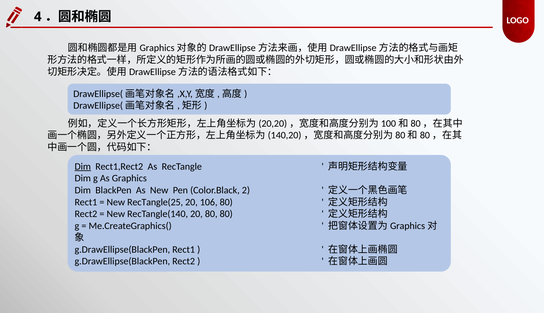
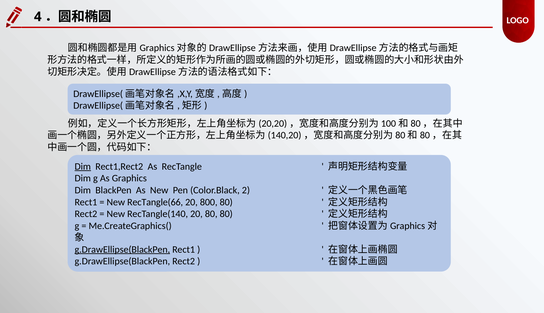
RecTangle(25: RecTangle(25 -> RecTangle(66 (155, 202)
106: 106 -> 800 (209, 202)
g.DrawEllipse(BlackPen underline: none -> present (122, 250)
